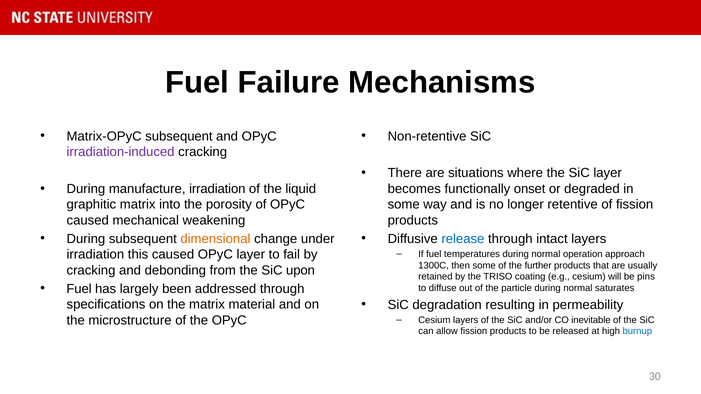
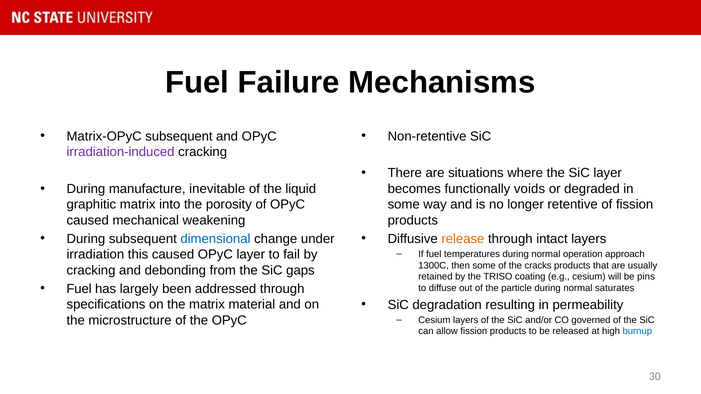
manufacture irradiation: irradiation -> inevitable (217, 189)
onset: onset -> voids (530, 189)
dimensional colour: orange -> blue (215, 239)
release colour: blue -> orange (463, 239)
further: further -> cracks (538, 266)
upon: upon -> gaps (300, 271)
inevitable: inevitable -> governed (591, 320)
